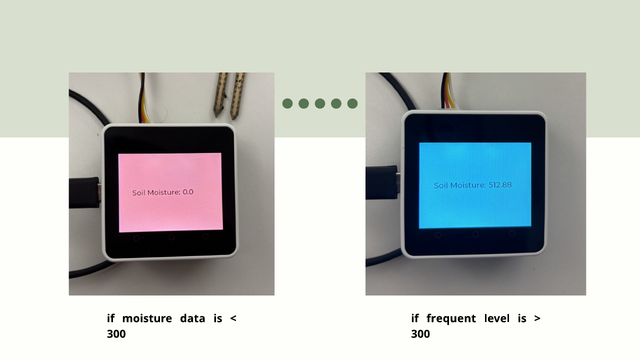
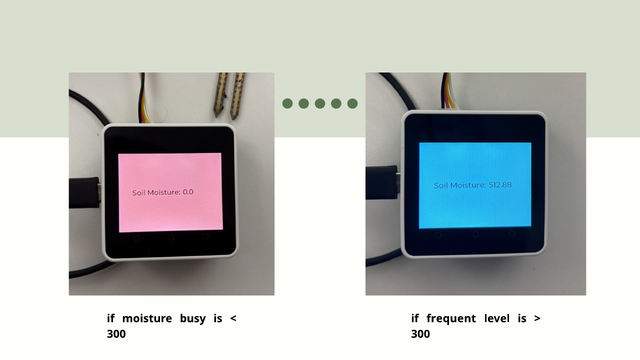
data: data -> busy (193, 319)
